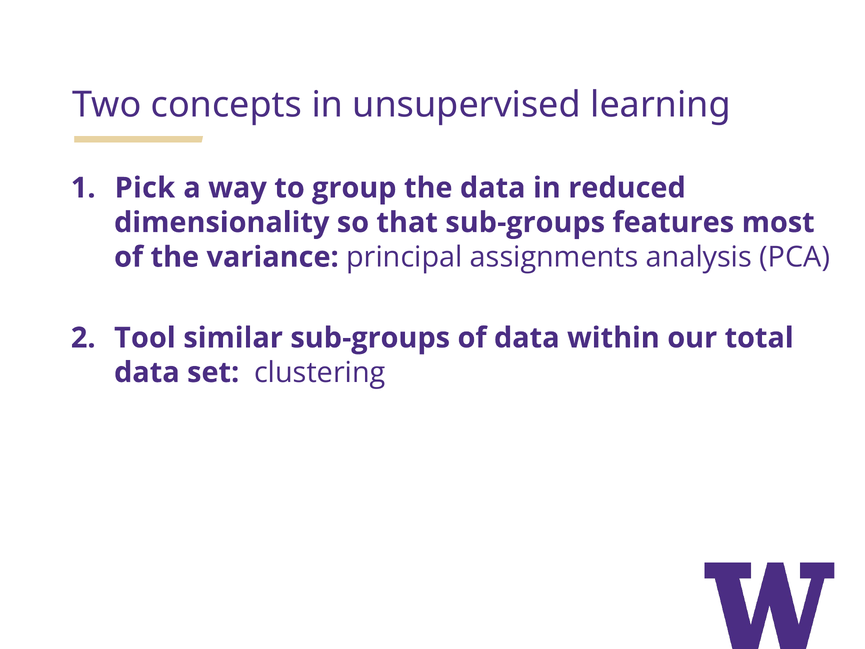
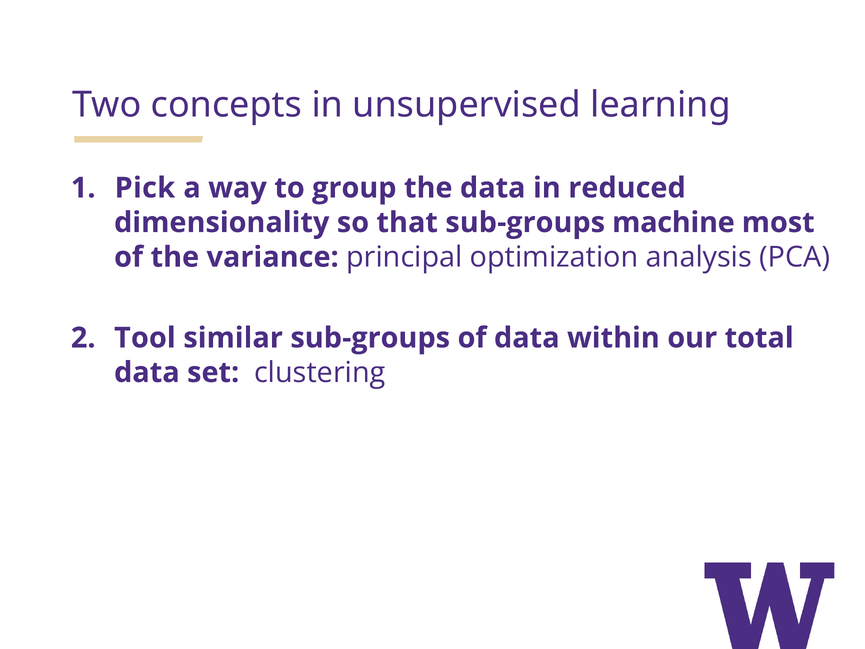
features: features -> machine (673, 222)
assignments: assignments -> optimization (554, 257)
